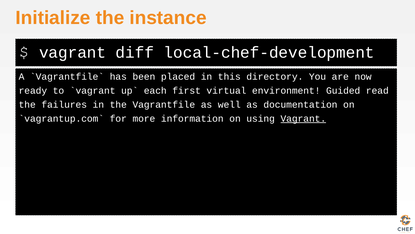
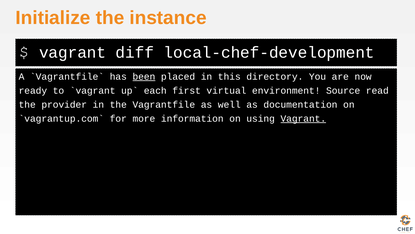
been underline: none -> present (144, 76)
Guided: Guided -> Source (343, 90)
failures: failures -> provider (64, 104)
